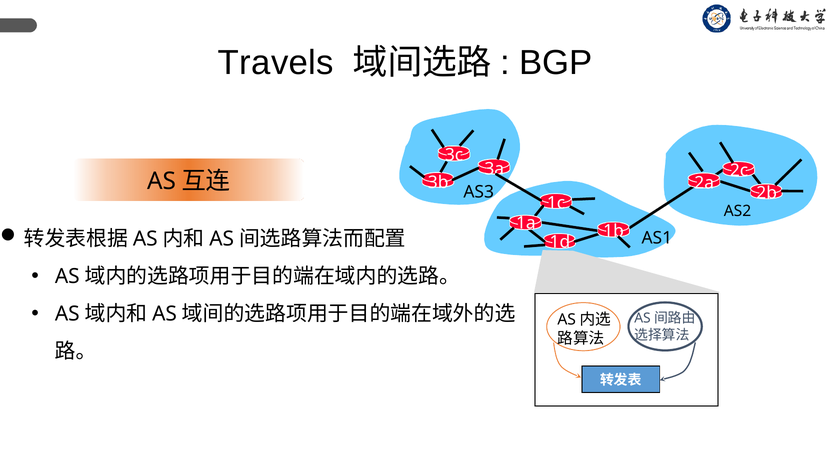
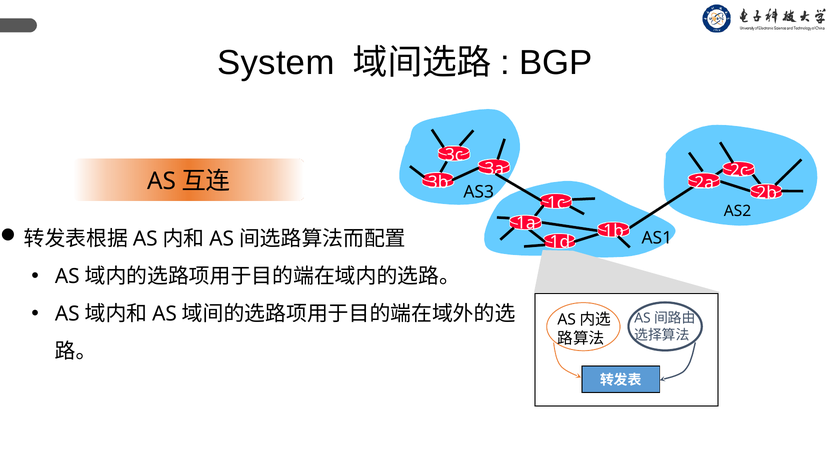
Travels: Travels -> System (276, 63)
